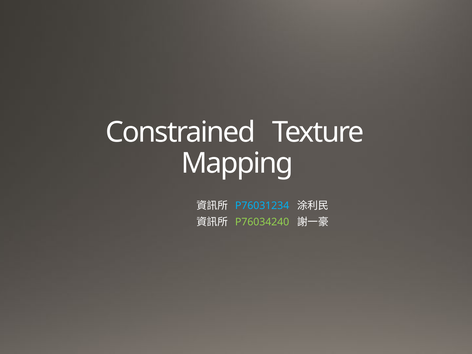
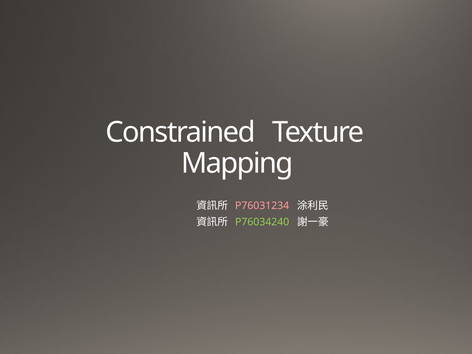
P76031234 colour: light blue -> pink (262, 206)
